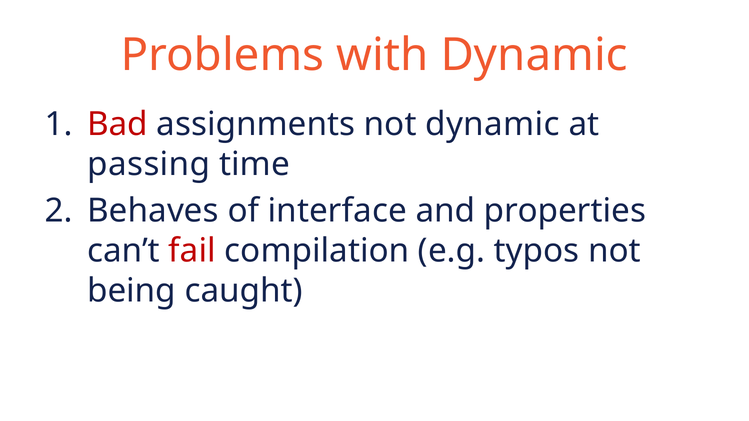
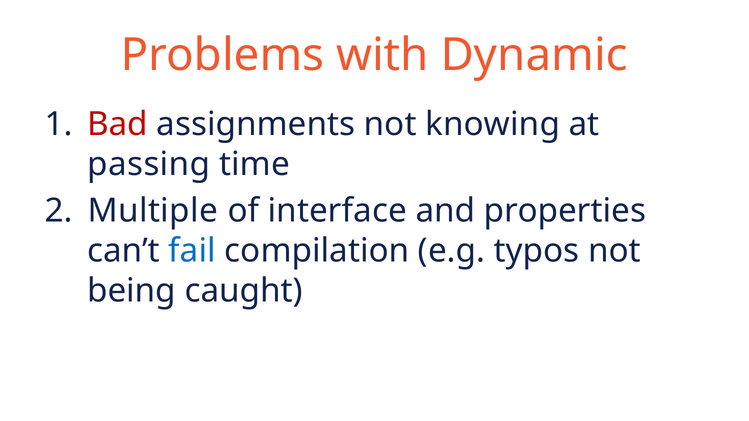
not dynamic: dynamic -> knowing (493, 124)
Behaves: Behaves -> Multiple (153, 211)
fail colour: red -> blue (192, 251)
